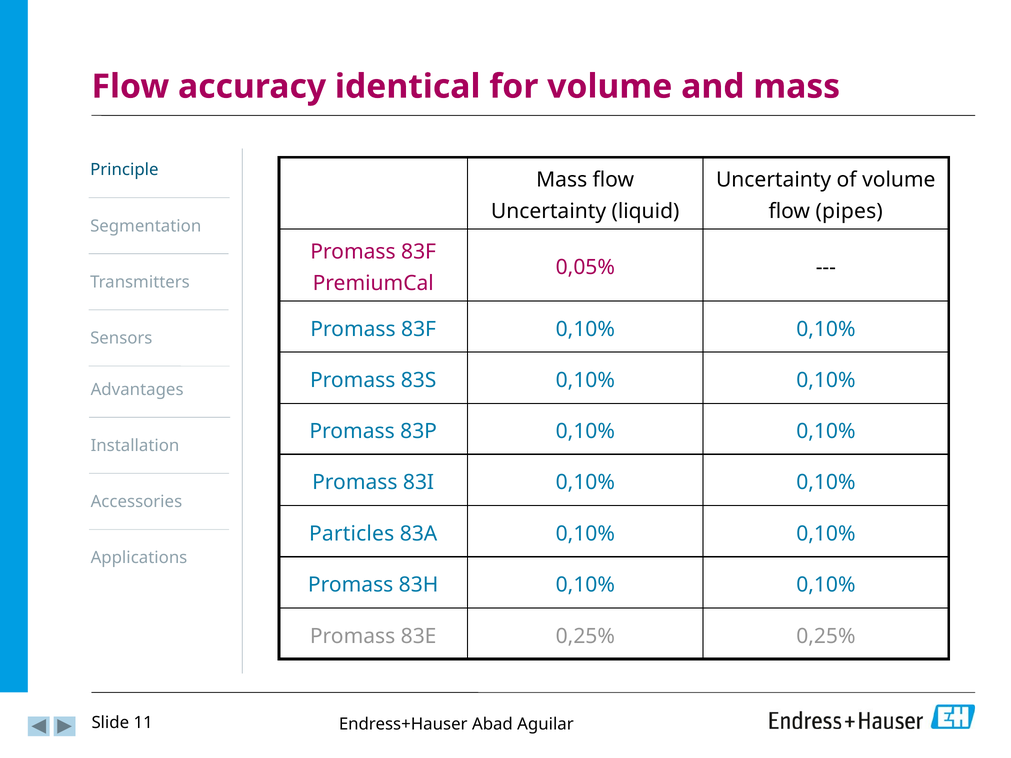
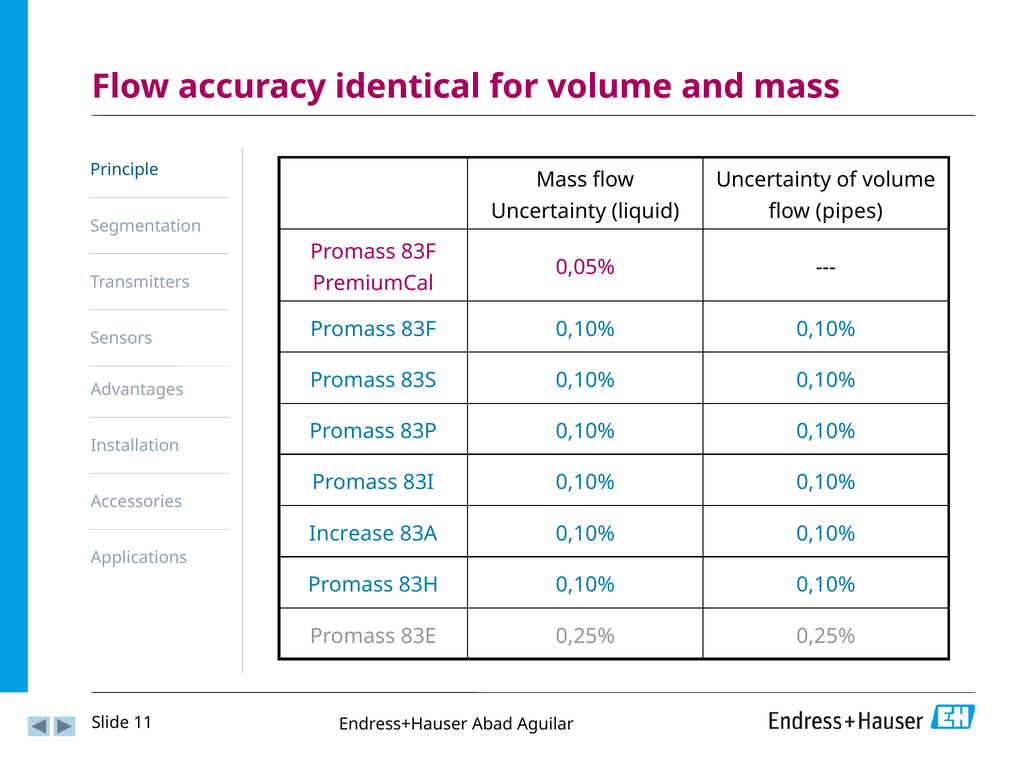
Particles: Particles -> Increase (352, 534)
